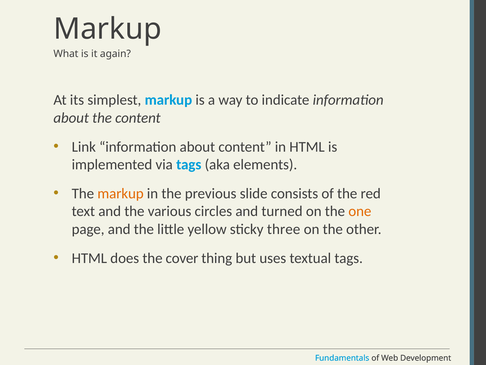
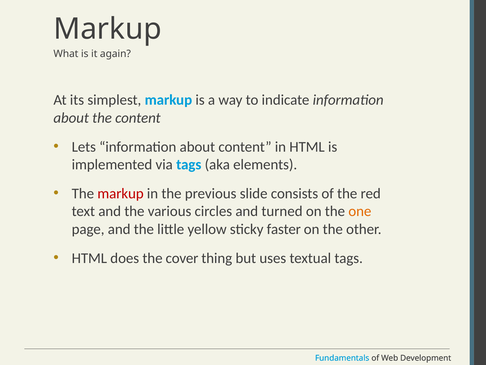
Link: Link -> Lets (84, 147)
markup colour: orange -> red (121, 193)
three: three -> faster (284, 229)
